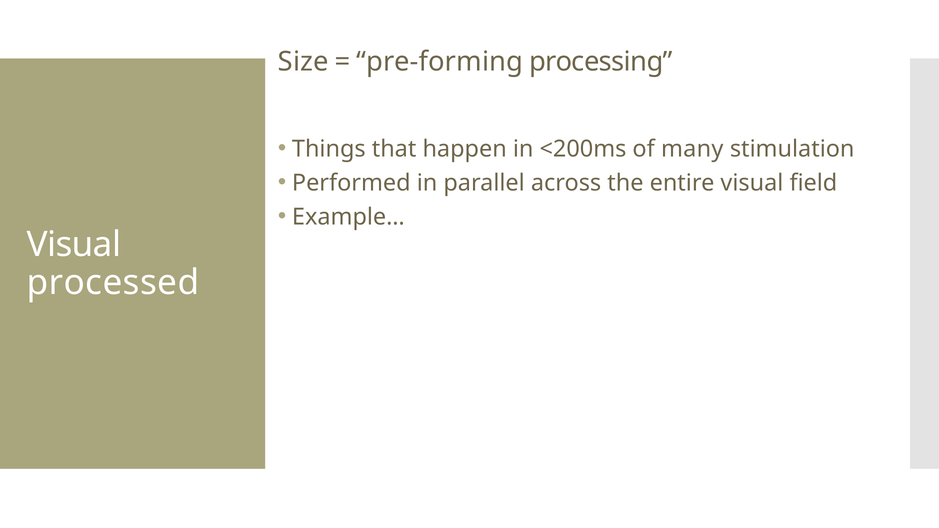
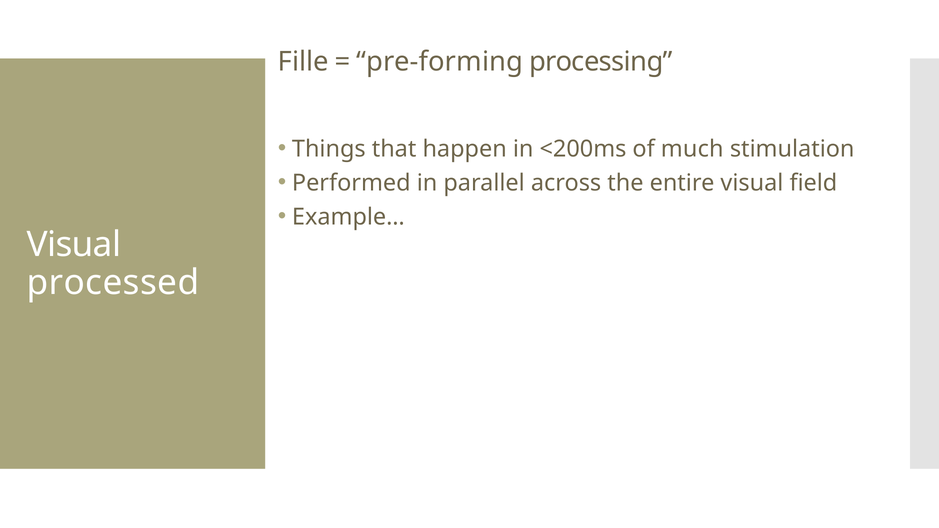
Size: Size -> Fille (303, 62)
many: many -> much (692, 149)
